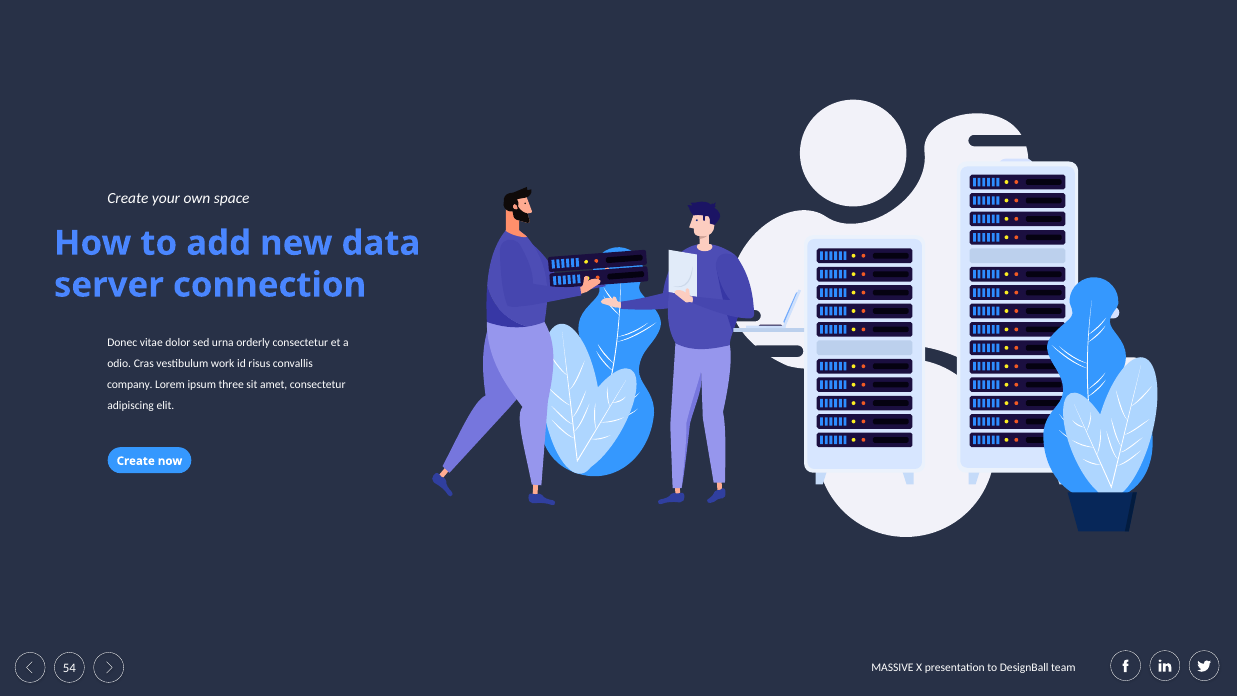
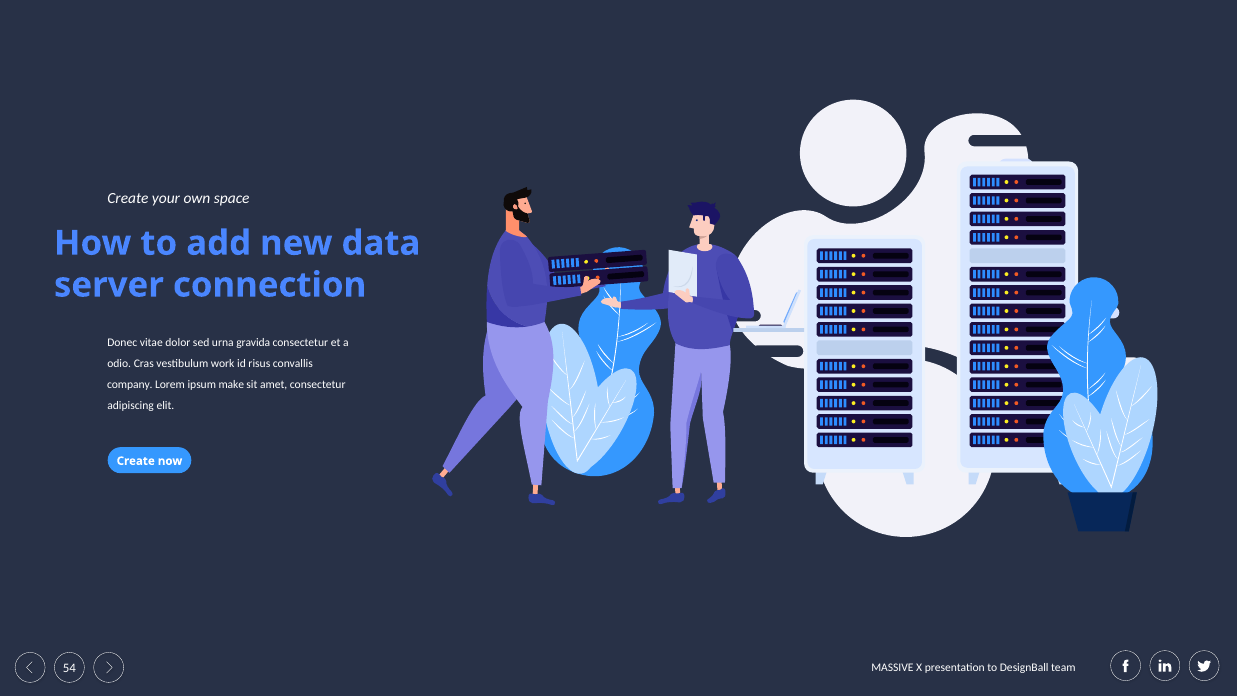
orderly: orderly -> gravida (253, 343)
three: three -> make (231, 384)
